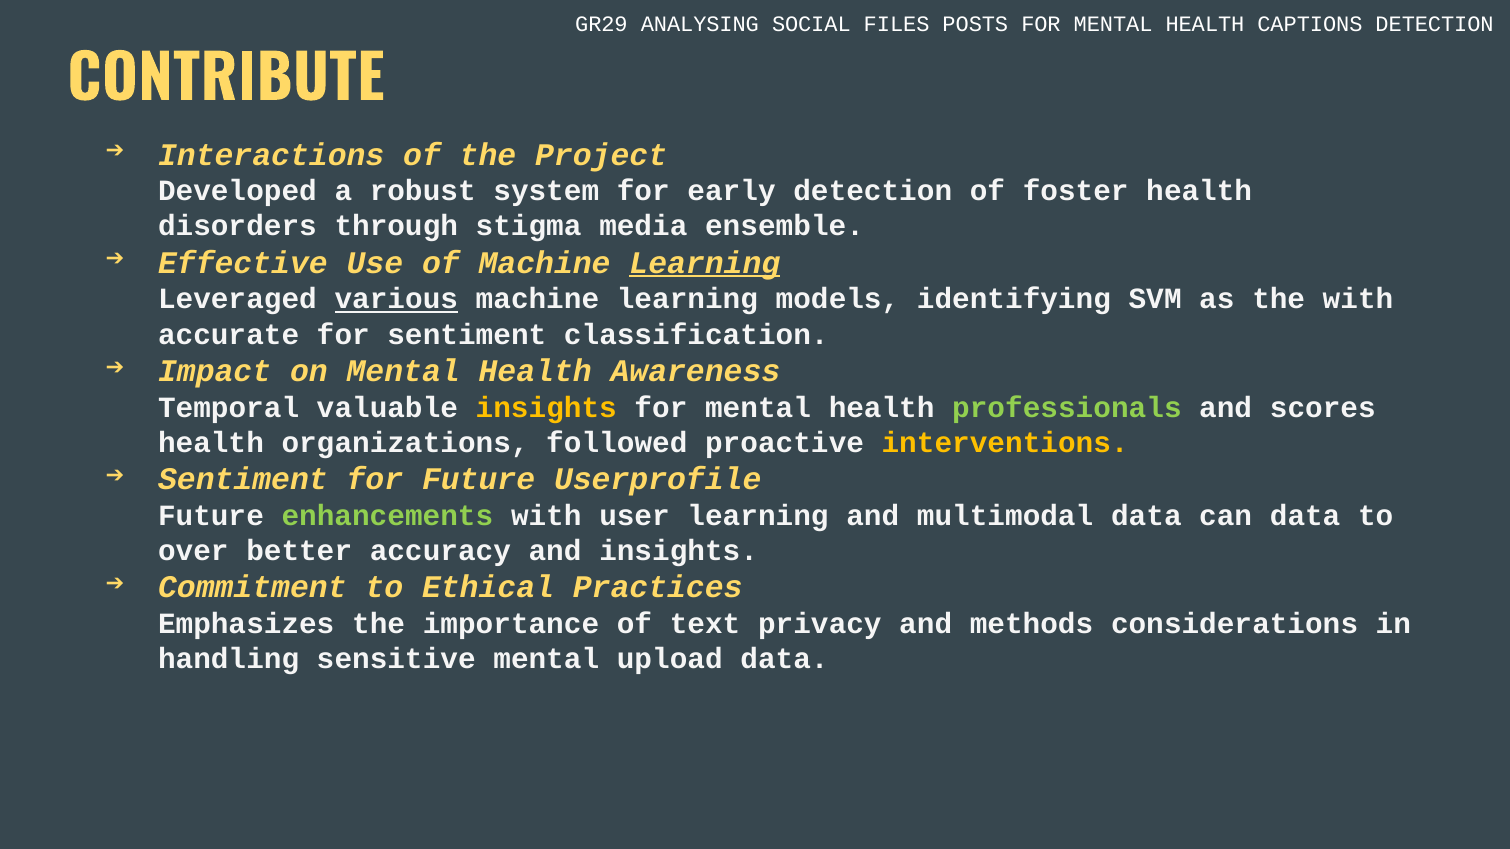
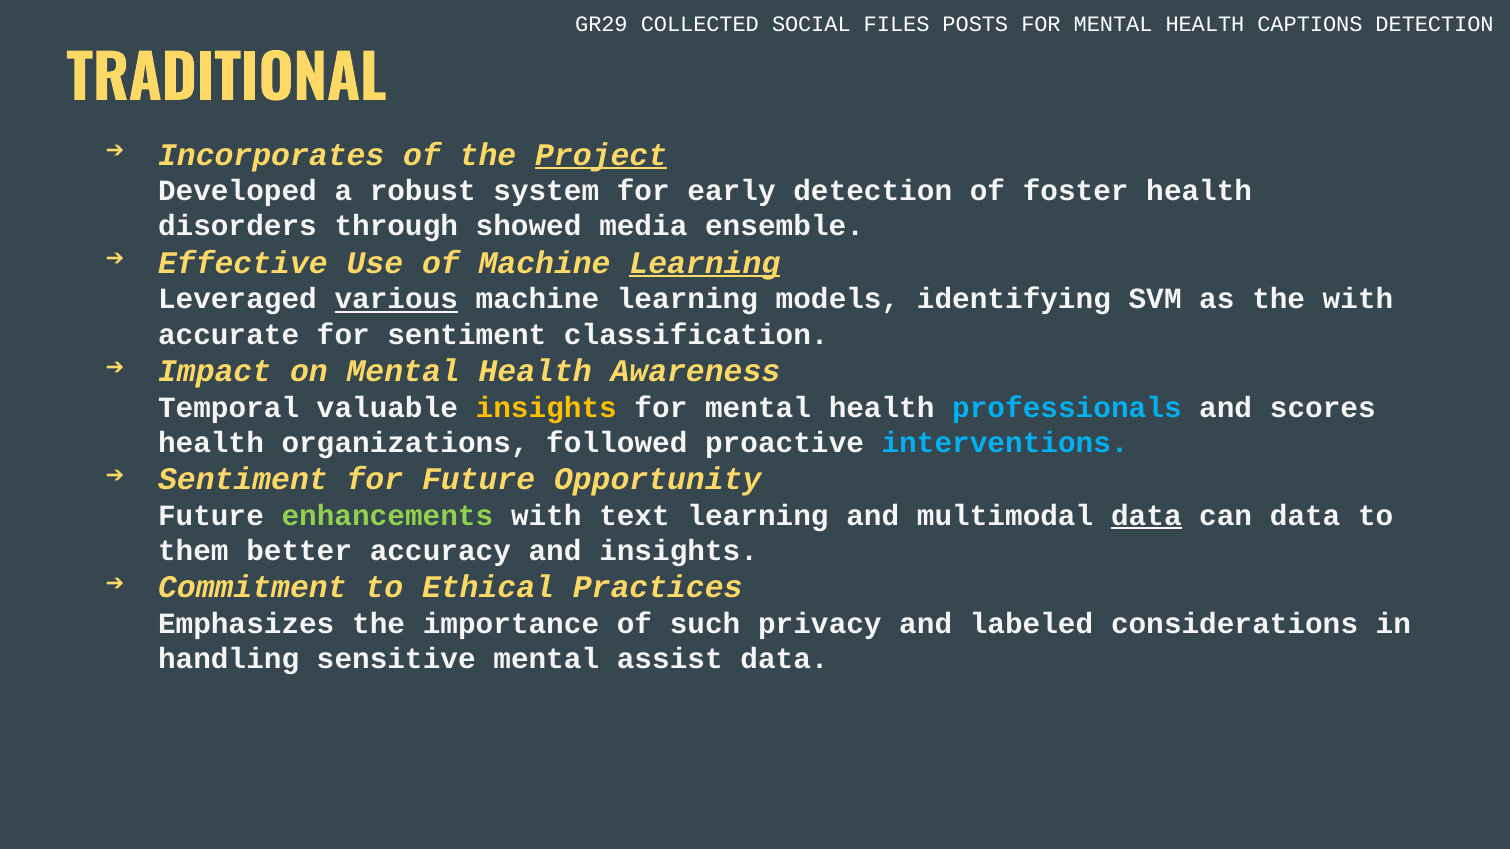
ANALYSING: ANALYSING -> COLLECTED (700, 25)
CONTRIBUTE: CONTRIBUTE -> TRADITIONAL (226, 80)
Interactions: Interactions -> Incorporates (271, 155)
Project underline: none -> present (601, 155)
stigma: stigma -> showed (529, 226)
professionals colour: light green -> light blue (1067, 408)
interventions colour: yellow -> light blue (1005, 443)
Userprofile: Userprofile -> Opportunity (658, 479)
user: user -> text (634, 516)
data underline: none -> present (1146, 516)
over: over -> them (193, 551)
text: text -> such (705, 624)
methods: methods -> labeled (1031, 624)
upload: upload -> assist (670, 659)
